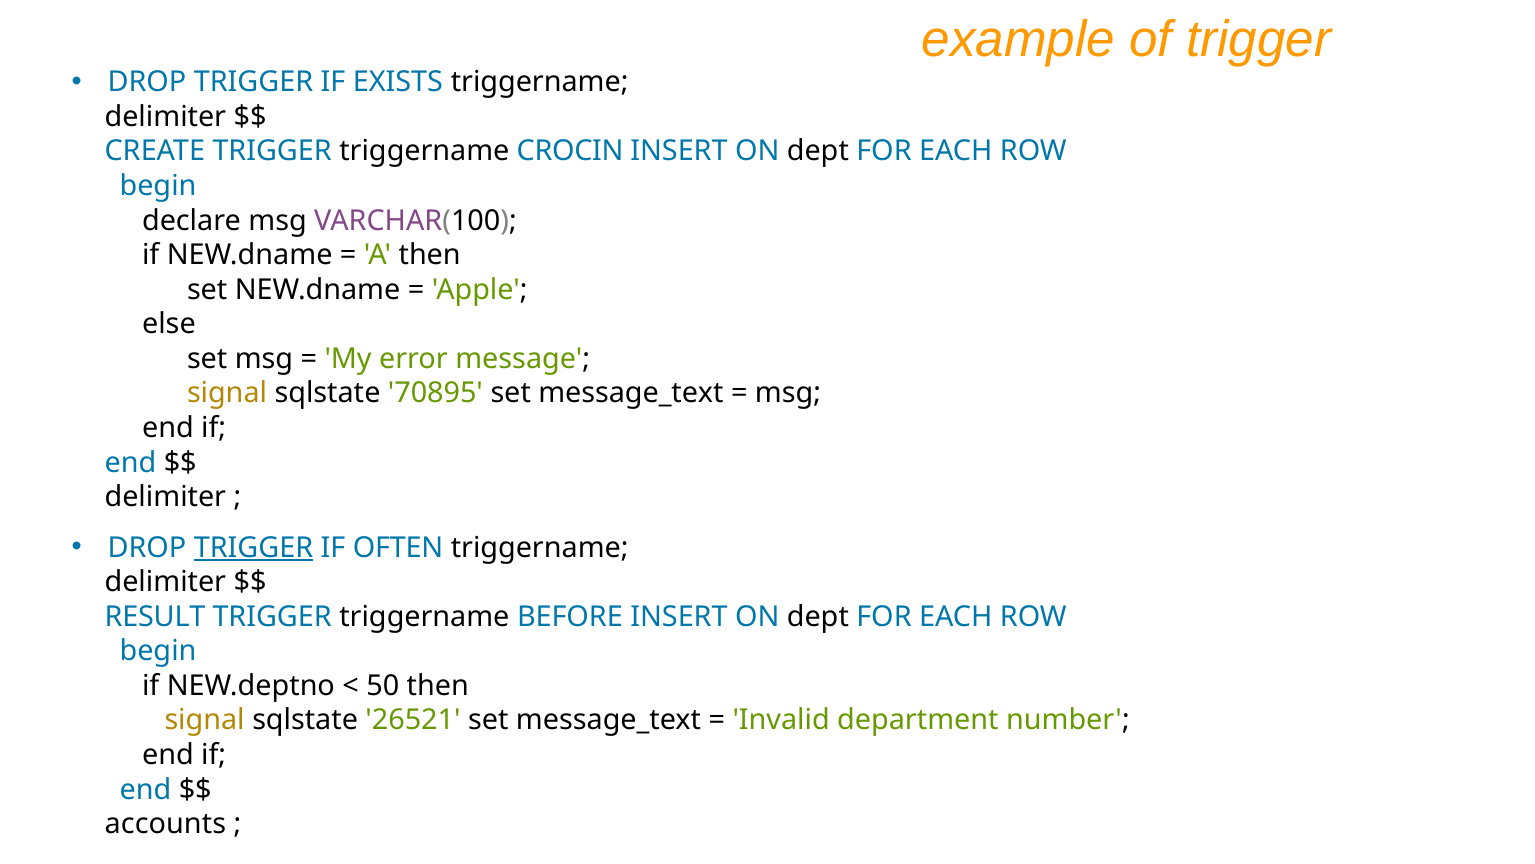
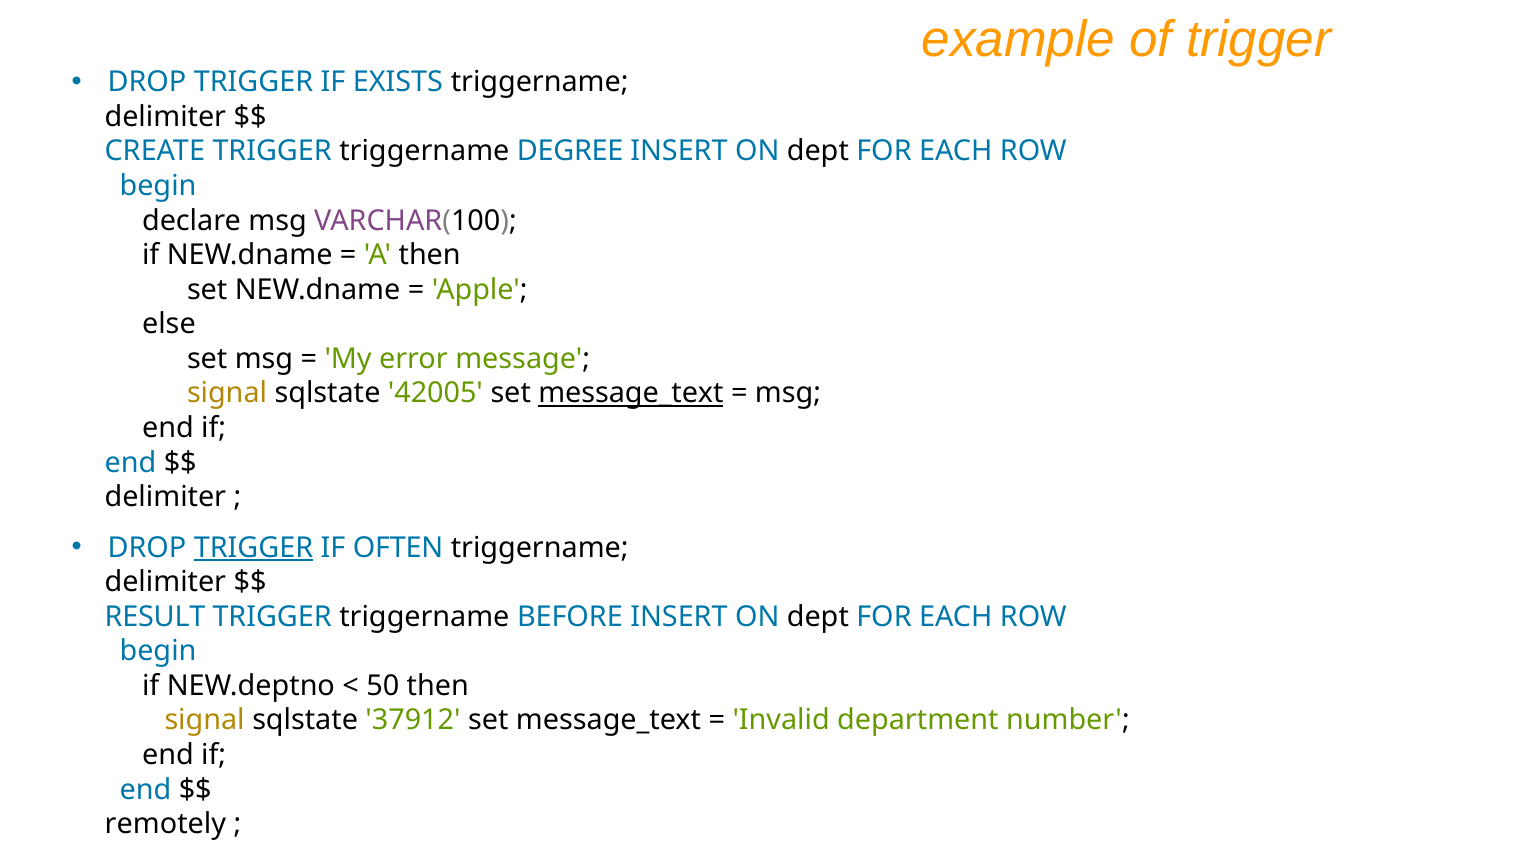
CROCIN: CROCIN -> DEGREE (570, 151)
70895: 70895 -> 42005 (435, 393)
message_text underline: none -> present (631, 393)
26521: 26521 -> 37912 (413, 720)
accounts: accounts -> remotely (165, 824)
